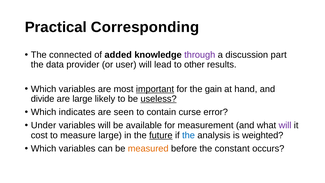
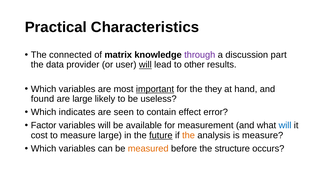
Corresponding: Corresponding -> Characteristics (145, 27)
added: added -> matrix (118, 55)
will underline: none -> present (145, 65)
gain: gain -> they (213, 89)
divide: divide -> found (43, 99)
useless underline: present -> none (159, 99)
curse: curse -> effect (190, 112)
Under: Under -> Factor (44, 125)
will colour: purple -> blue (285, 125)
the colour: blue -> orange (189, 135)
is weighted: weighted -> measure (263, 135)
constant: constant -> structure (232, 148)
